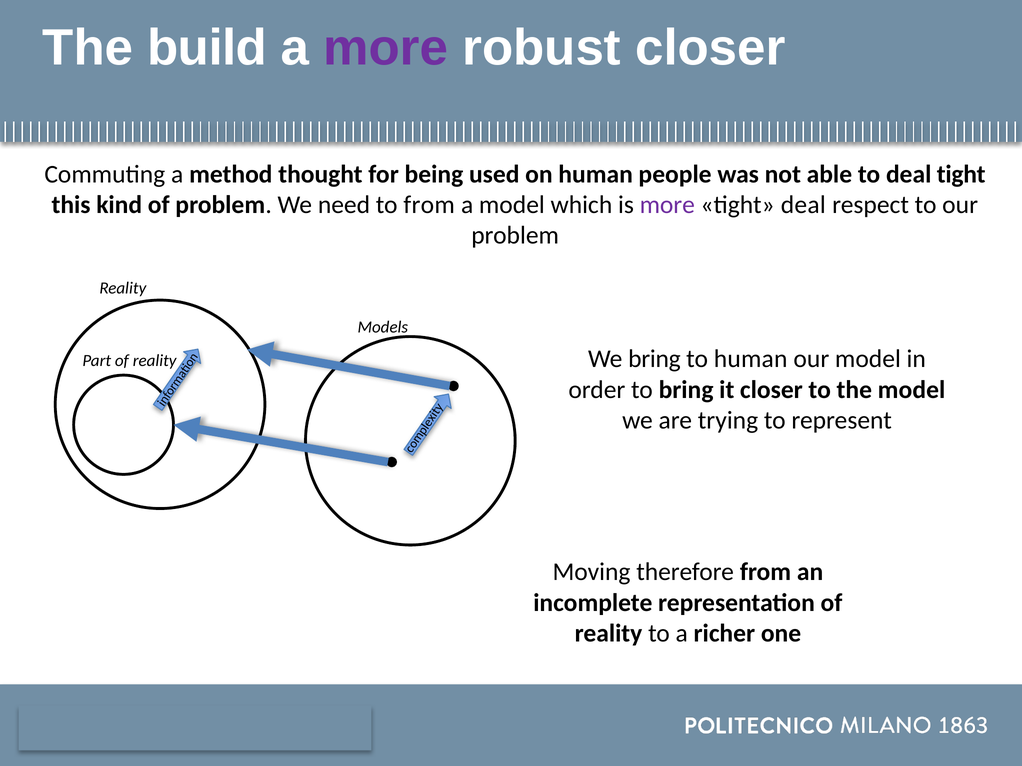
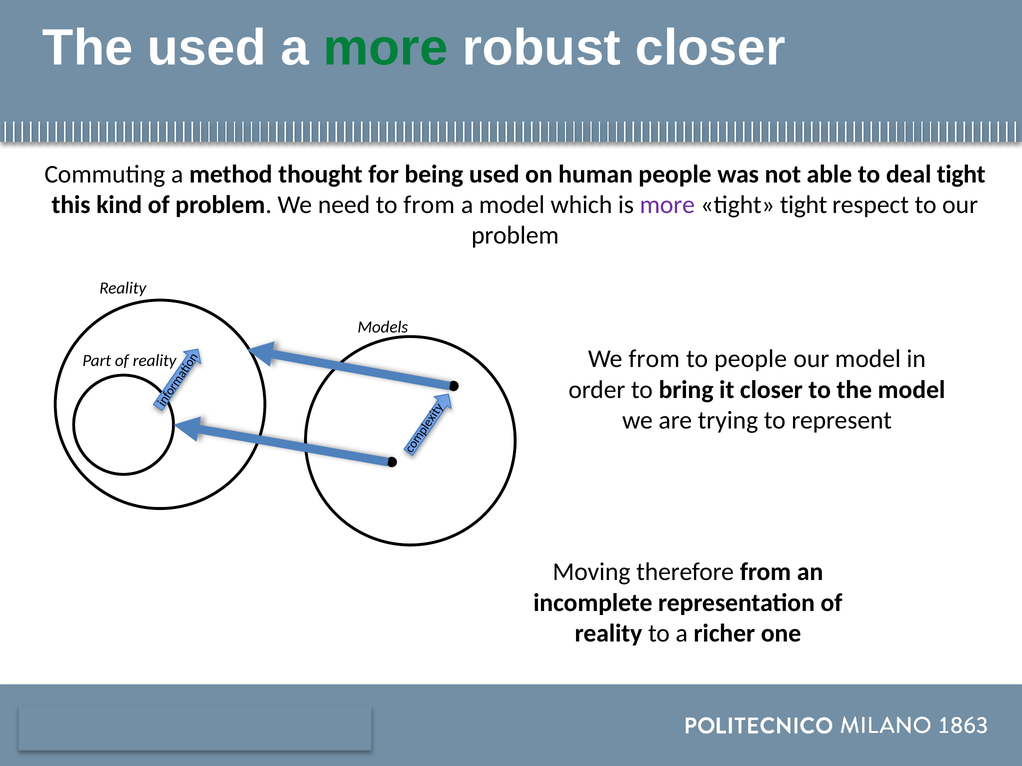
The build: build -> used (207, 48)
more colour: purple -> green (386, 48)
tight deal: deal -> tight (804, 205)
We bring: bring -> from (654, 359)
to human: human -> people (751, 359)
